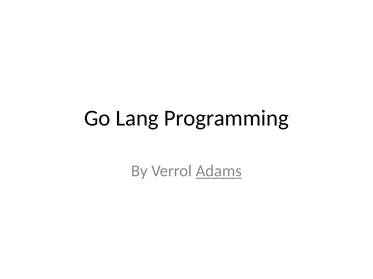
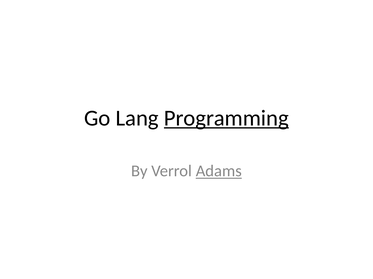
Programming underline: none -> present (226, 118)
